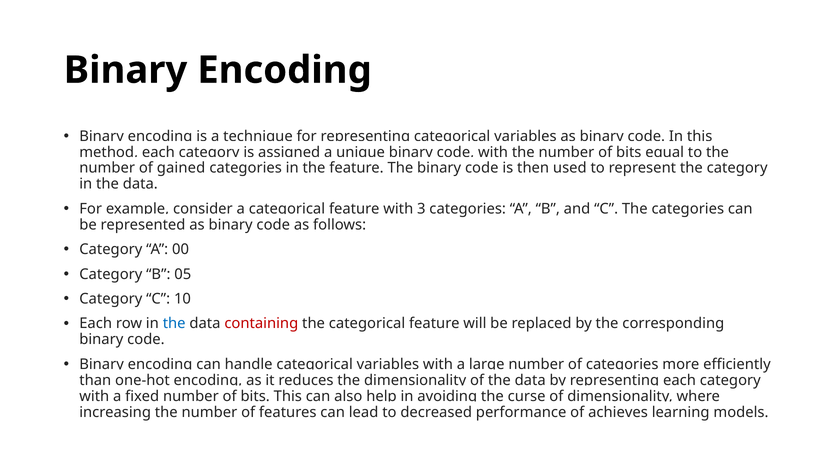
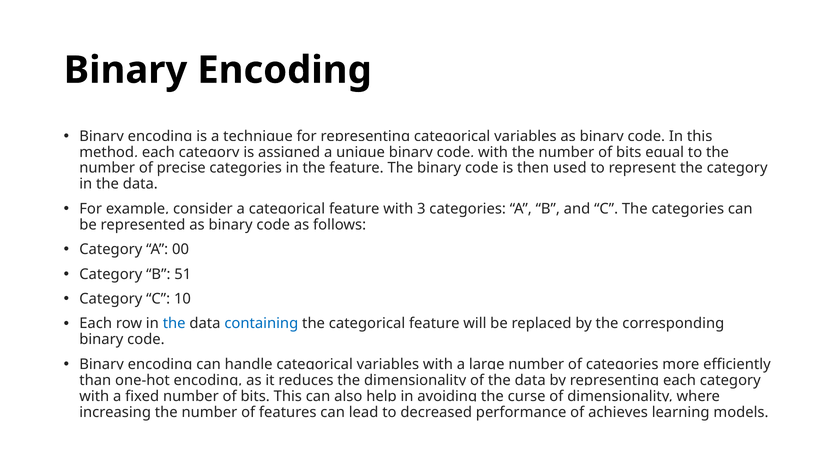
gained: gained -> precise (181, 168)
05: 05 -> 51 (183, 274)
containing colour: red -> blue (261, 323)
